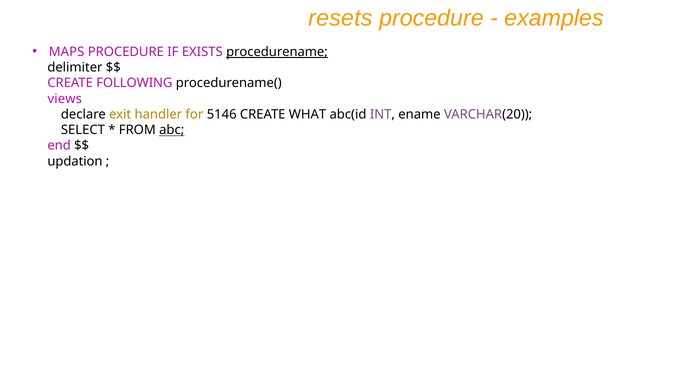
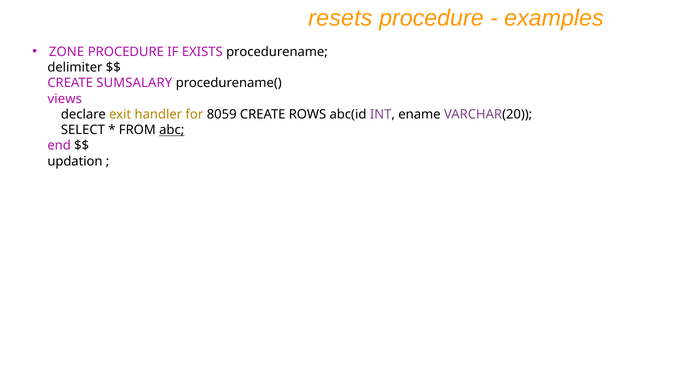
MAPS: MAPS -> ZONE (67, 52)
procedurename underline: present -> none (277, 52)
FOLLOWING: FOLLOWING -> SUMSALARY (134, 83)
5146: 5146 -> 8059 (222, 115)
WHAT: WHAT -> ROWS (308, 115)
